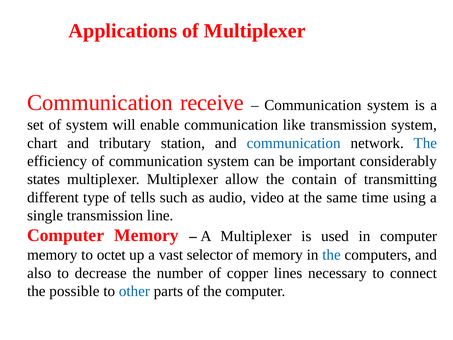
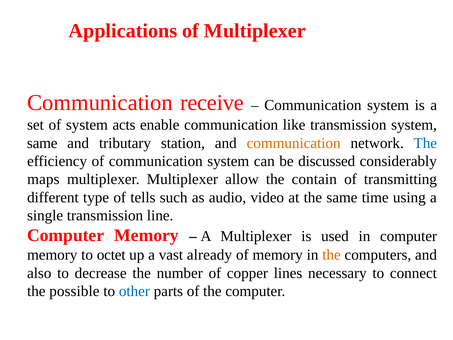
will: will -> acts (124, 125)
chart: chart -> same (42, 143)
communication colour: blue -> orange (294, 143)
important: important -> discussed (327, 161)
states: states -> maps (43, 179)
selector: selector -> already (209, 255)
the colour: blue -> orange (332, 255)
